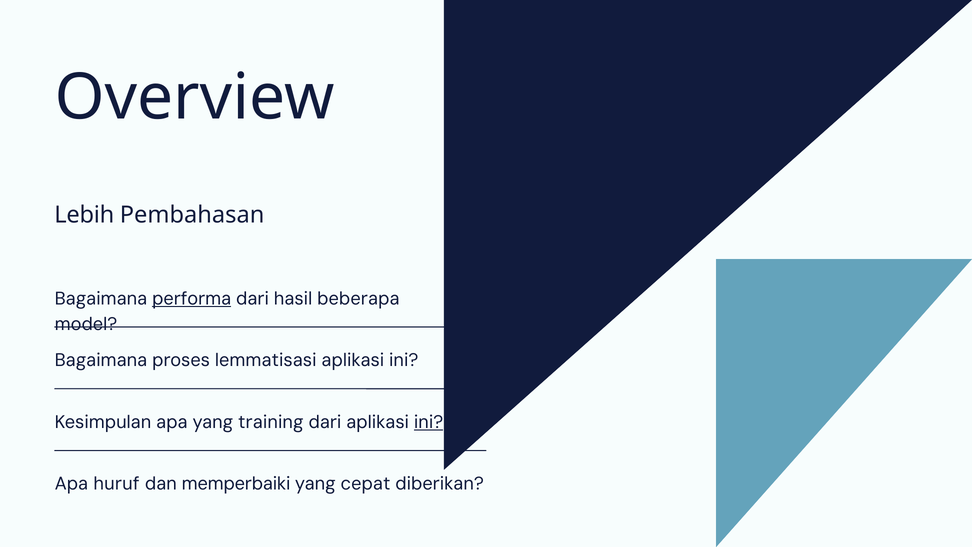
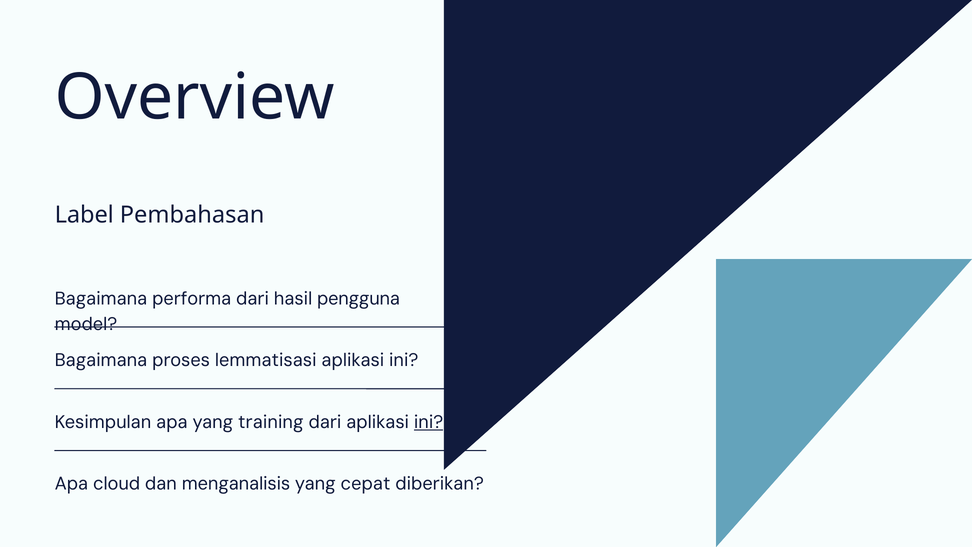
Lebih: Lebih -> Label (84, 215)
performa underline: present -> none (192, 298)
beberapa: beberapa -> pengguna (359, 298)
huruf: huruf -> cloud (117, 484)
memperbaiki: memperbaiki -> menganalisis (236, 484)
